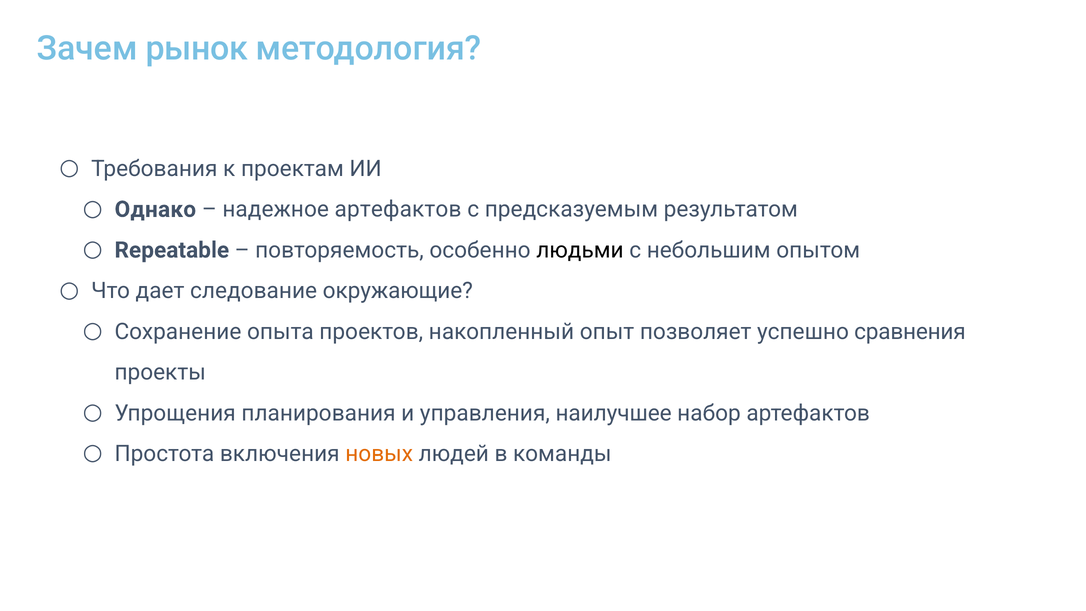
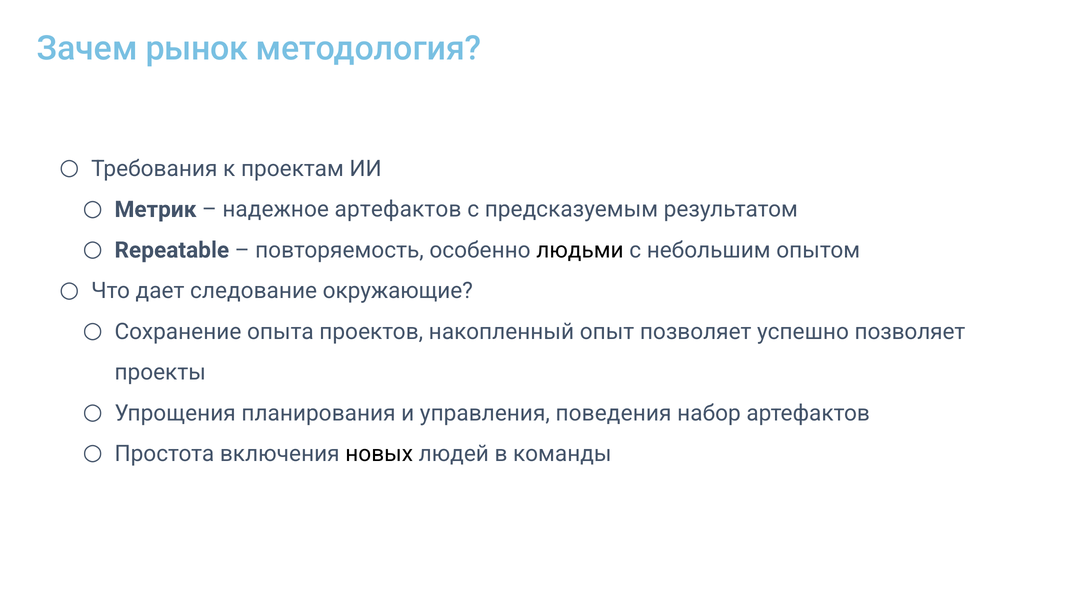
Однако: Однако -> Метрик (155, 209)
успешно сравнения: сравнения -> позволяет (910, 332)
наилучшее: наилучшее -> поведения (614, 413)
новых colour: orange -> black (379, 454)
